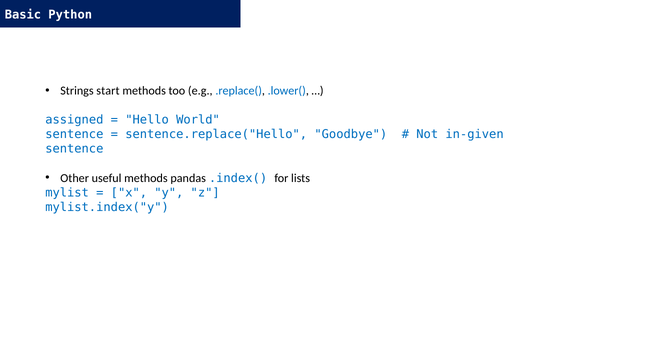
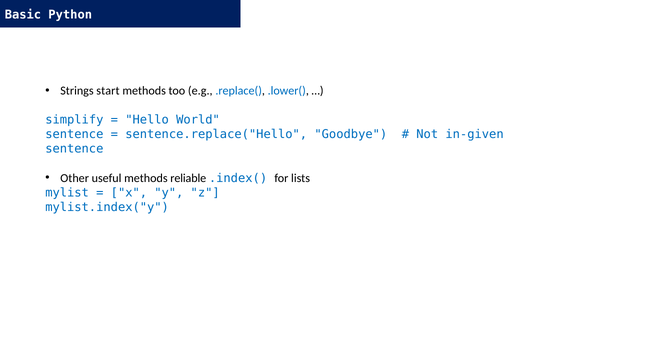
assigned: assigned -> simplify (74, 120)
pandas: pandas -> reliable (188, 178)
